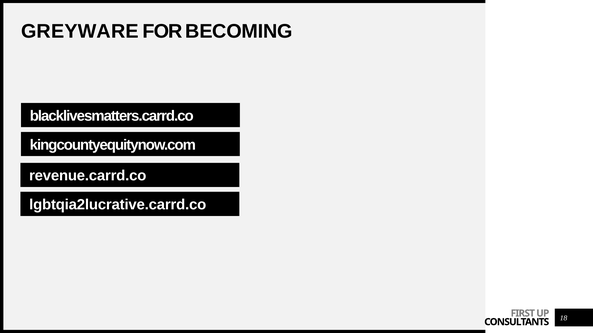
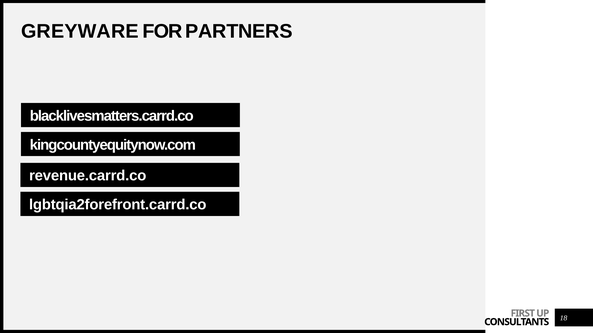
BECOMING: BECOMING -> PARTNERS (239, 31)
lgbtqia2lucrative.carrd.co: lgbtqia2lucrative.carrd.co -> lgbtqia2forefront.carrd.co (118, 205)
